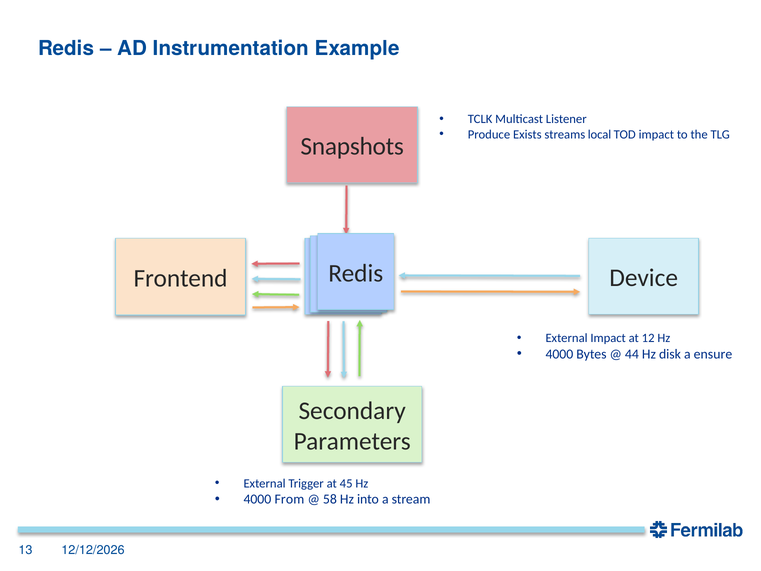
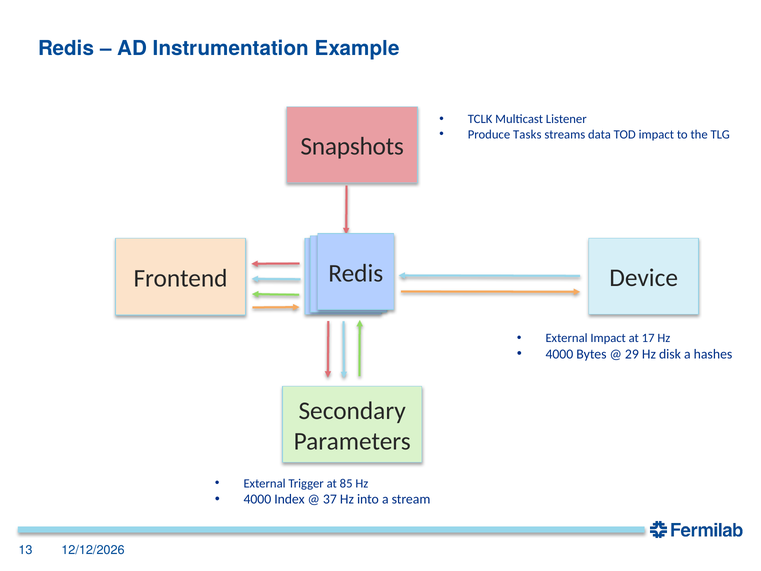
Exists: Exists -> Tasks (527, 134)
local: local -> data (599, 134)
12: 12 -> 17 (648, 338)
44: 44 -> 29 (632, 354)
ensure: ensure -> hashes (713, 354)
45: 45 -> 85 (346, 483)
From: From -> Index (289, 499)
58: 58 -> 37 (330, 499)
